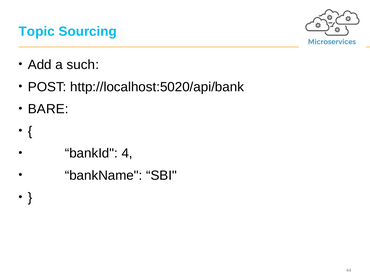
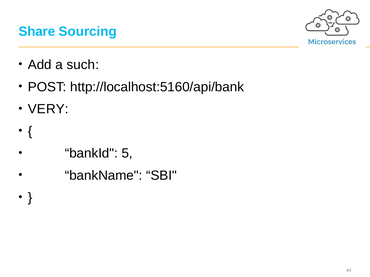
Topic: Topic -> Share (37, 32)
http://localhost:5020/api/bank: http://localhost:5020/api/bank -> http://localhost:5160/api/bank (157, 87)
BARE: BARE -> VERY (48, 109)
4: 4 -> 5 (127, 154)
